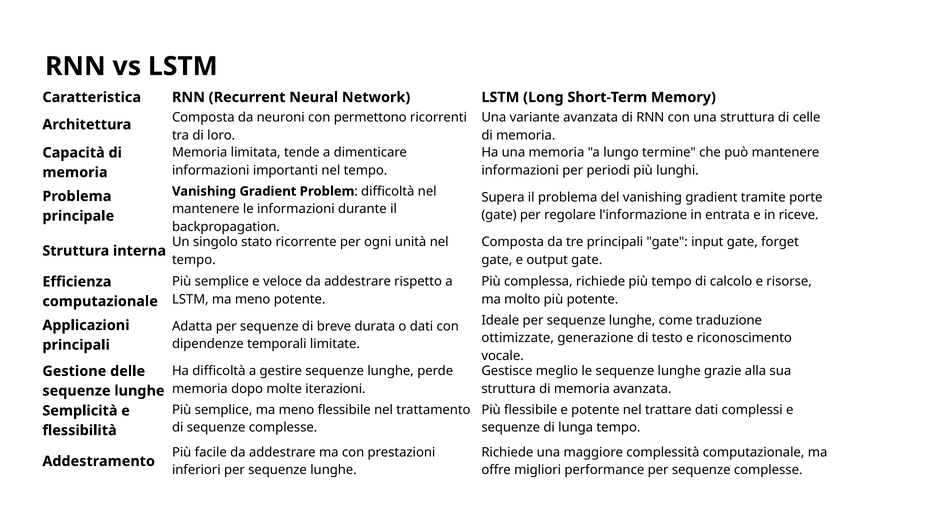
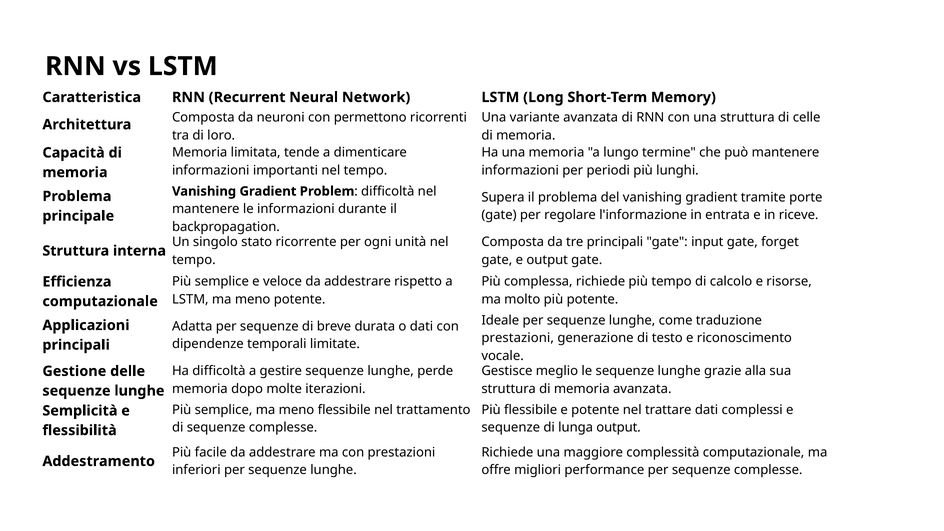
ottimizzate: ottimizzate -> prestazioni (518, 338)
lunga tempo: tempo -> output (619, 428)
